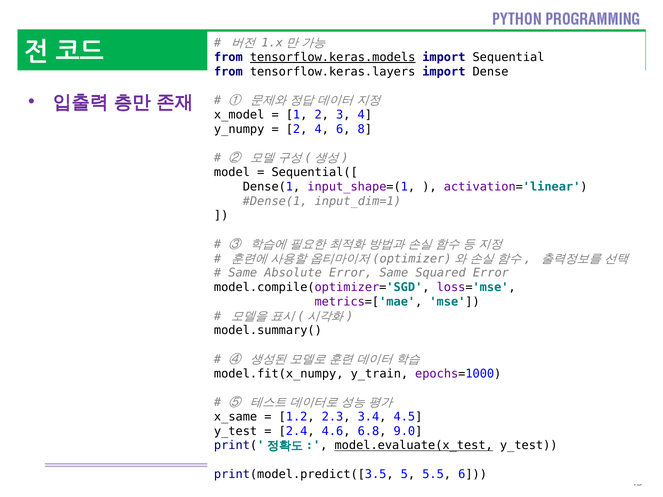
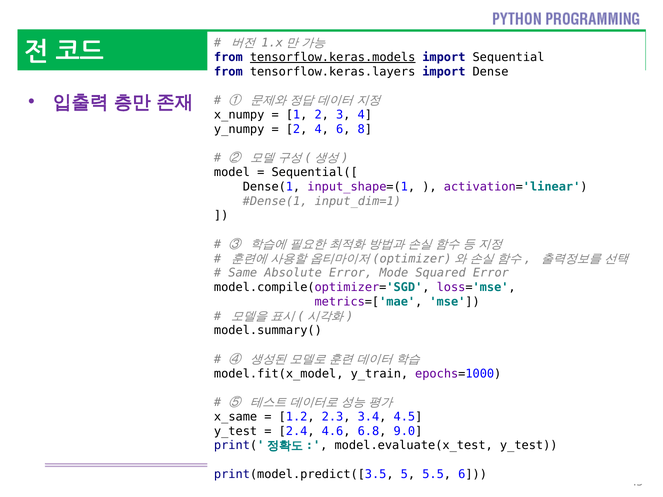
x_model: x_model -> x_numpy (239, 115)
Error Same: Same -> Mode (394, 273)
model.fit(x_numpy: model.fit(x_numpy -> model.fit(x_model (279, 374)
model.evaluate(x_test underline: present -> none (414, 446)
